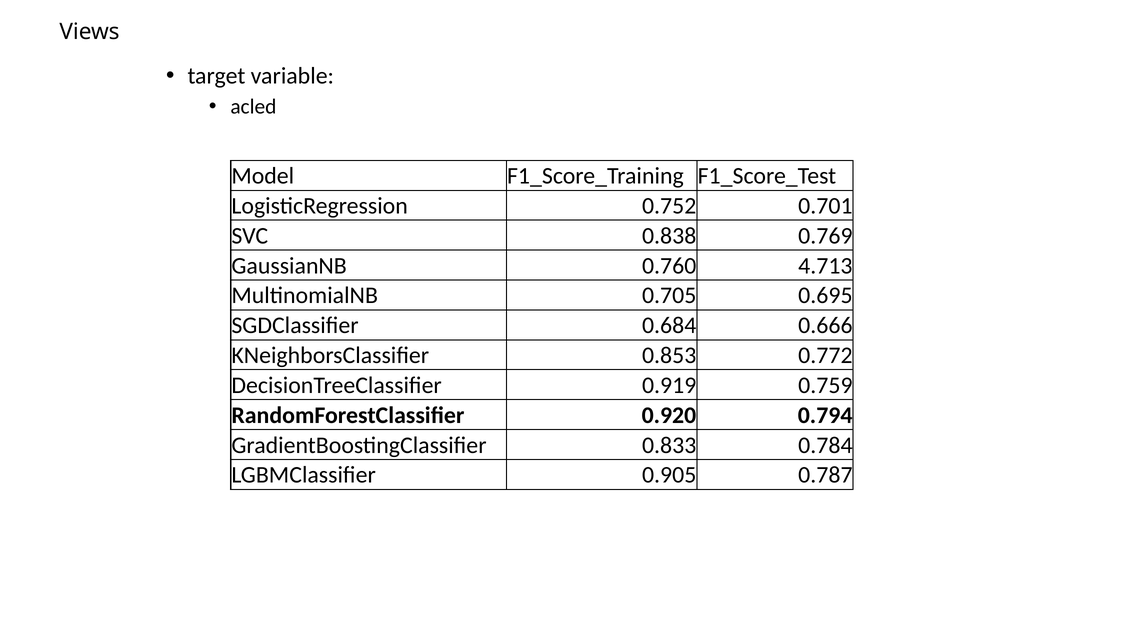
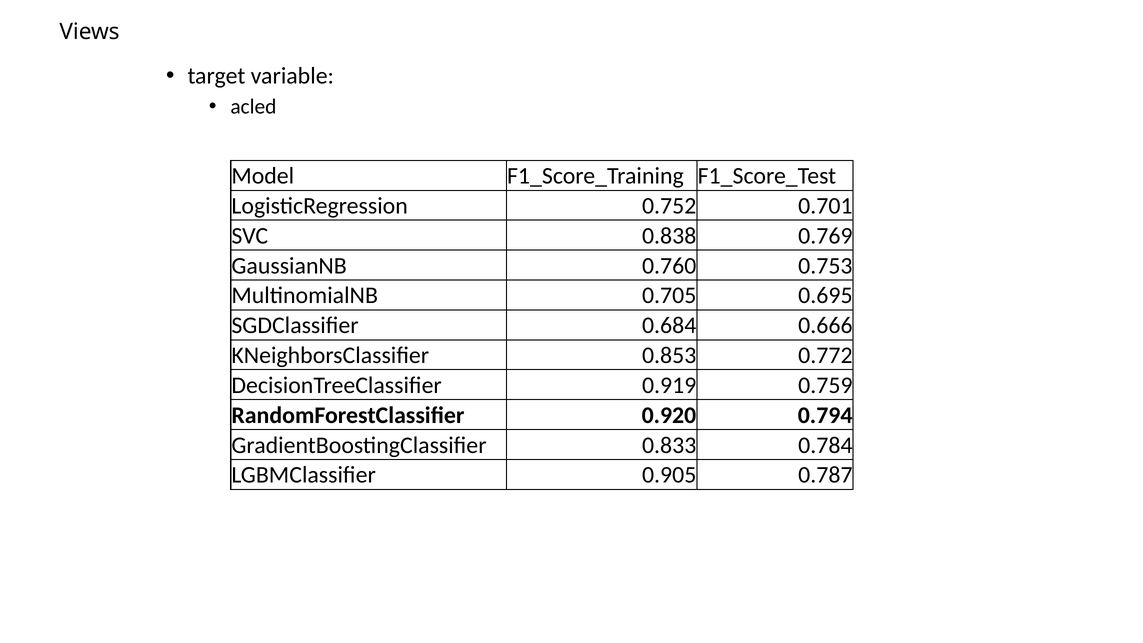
4.713: 4.713 -> 0.753 (825, 266)
